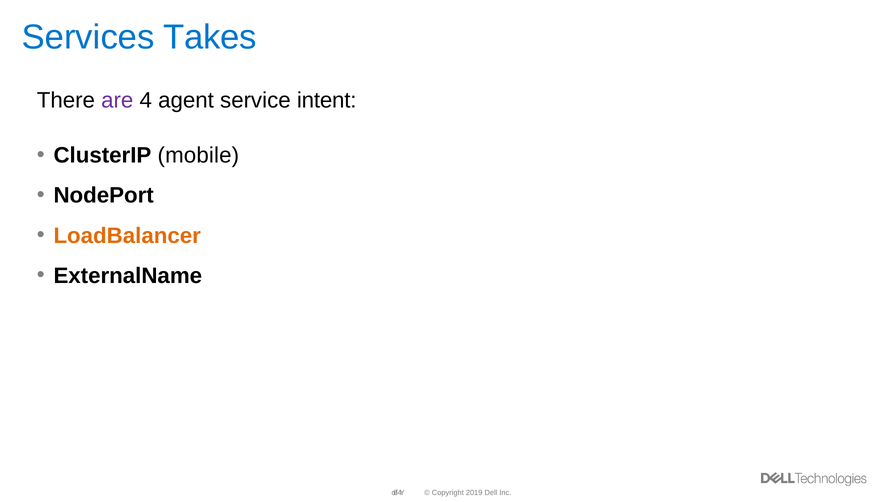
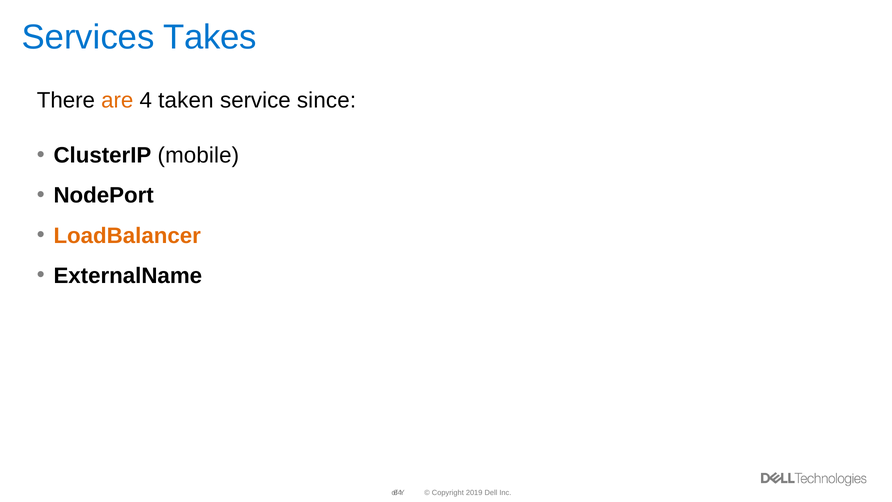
are colour: purple -> orange (117, 100)
agent: agent -> taken (186, 100)
intent: intent -> since (327, 100)
